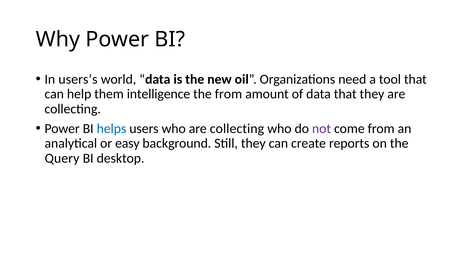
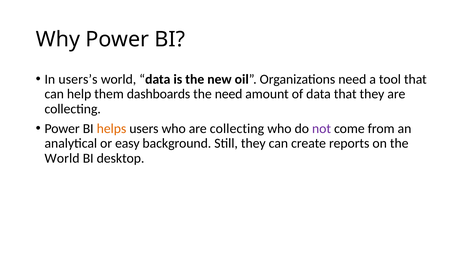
intelligence: intelligence -> dashboards (159, 94)
the from: from -> need (229, 94)
helps colour: blue -> orange (111, 129)
Query: Query -> World (62, 158)
